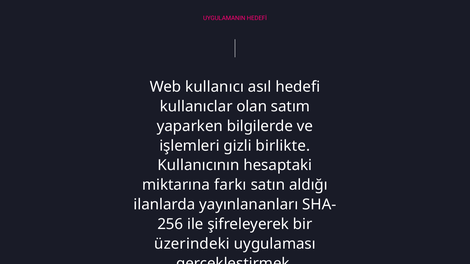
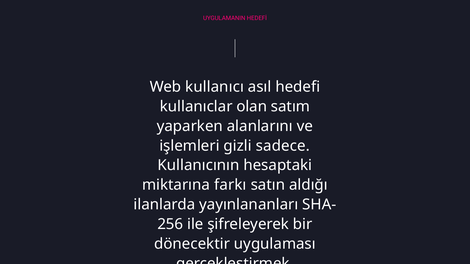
bilgilerde: bilgilerde -> alanlarını (260, 126)
birlikte: birlikte -> sadece (283, 146)
üzerindeki: üzerindeki -> dönecektir (192, 244)
